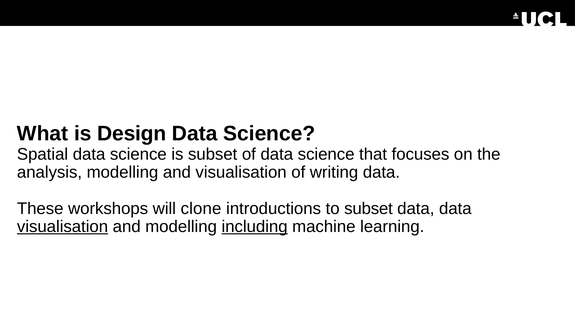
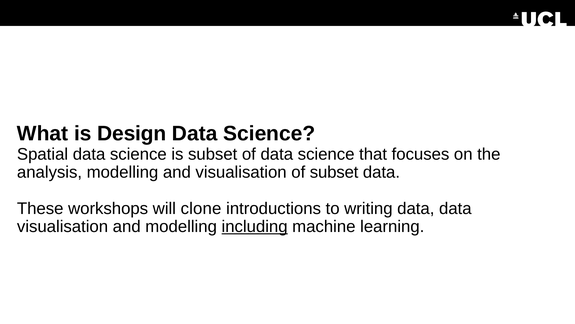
of writing: writing -> subset (334, 172)
to subset: subset -> writing (368, 208)
visualisation underline: present -> none (63, 226)
